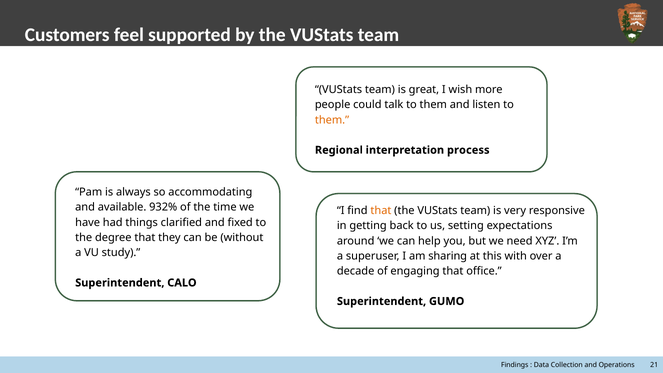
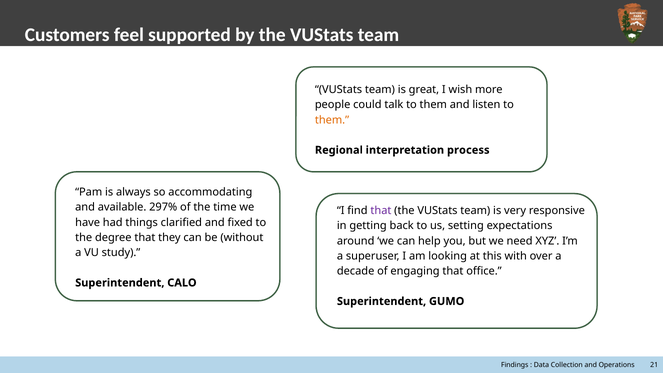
932%: 932% -> 297% (163, 207)
that colour: orange -> purple (381, 211)
sharing: sharing -> looking (448, 256)
